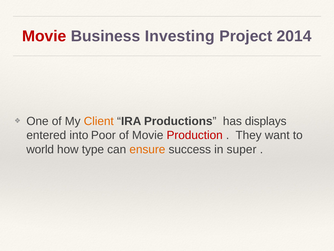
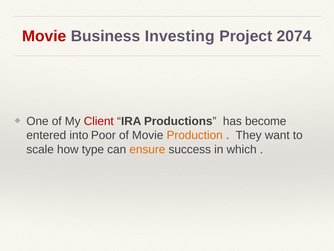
2014: 2014 -> 2074 (294, 36)
Client colour: orange -> red (99, 121)
displays: displays -> become (266, 121)
Production colour: red -> orange (195, 135)
world: world -> scale (40, 149)
super: super -> which (242, 149)
